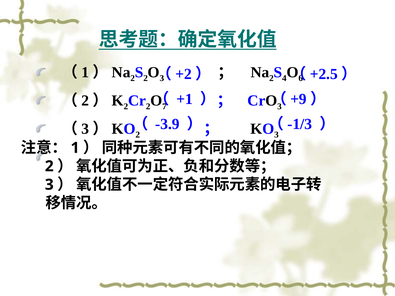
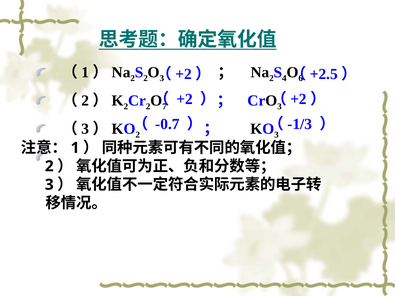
+1: +1 -> +2 (185, 99)
+9: +9 -> +2 (298, 99)
-3.9: -3.9 -> -0.7 (167, 124)
